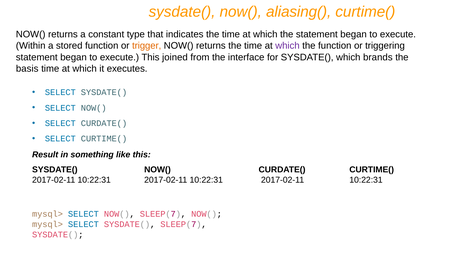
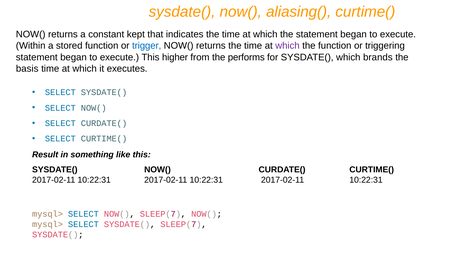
type: type -> kept (136, 34)
trigger colour: orange -> blue (147, 46)
joined: joined -> higher (175, 57)
interface: interface -> performs (246, 57)
